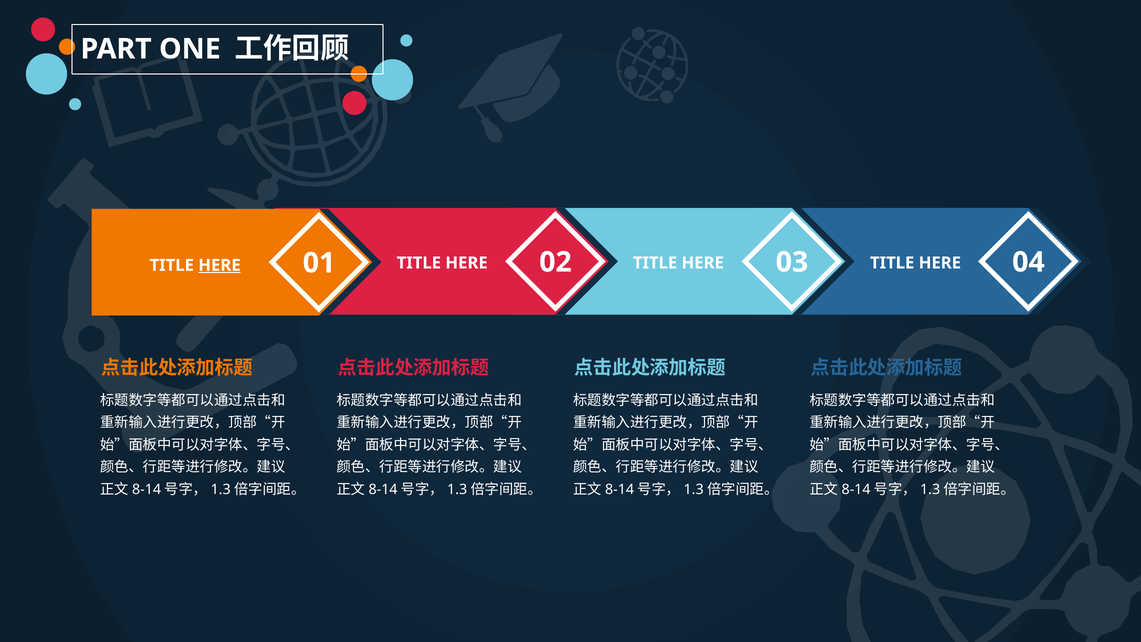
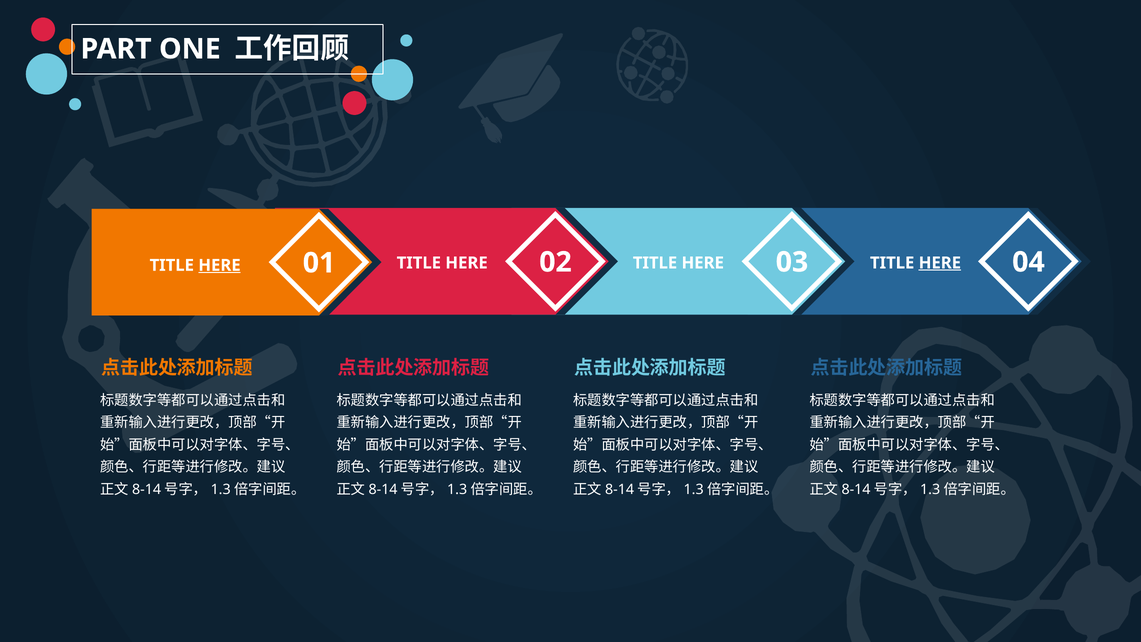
HERE underline: none -> present (940, 263)
